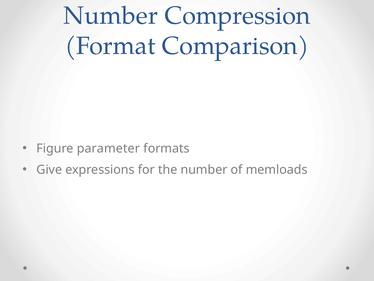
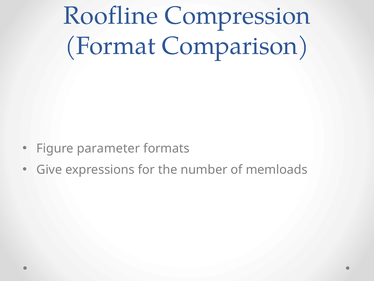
Number: Number -> Roofline (111, 16)
